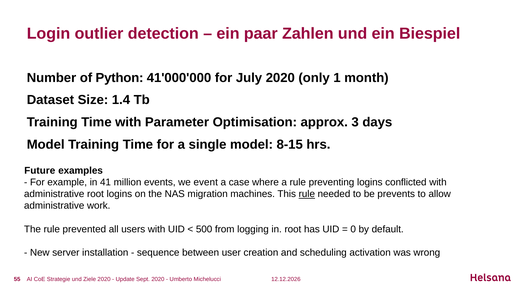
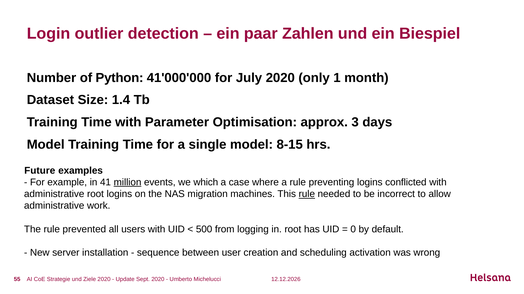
million underline: none -> present (128, 183)
event: event -> which (206, 183)
prevents: prevents -> incorrect (396, 194)
